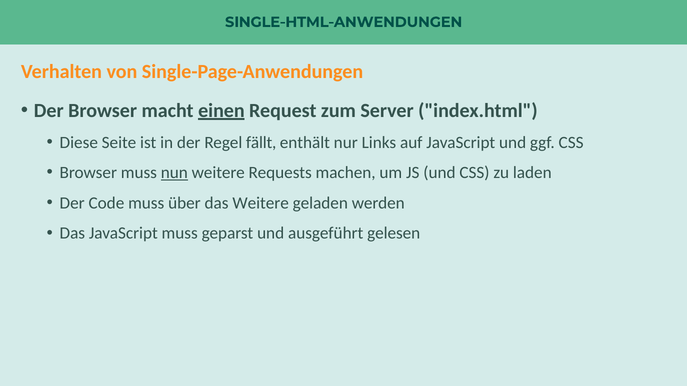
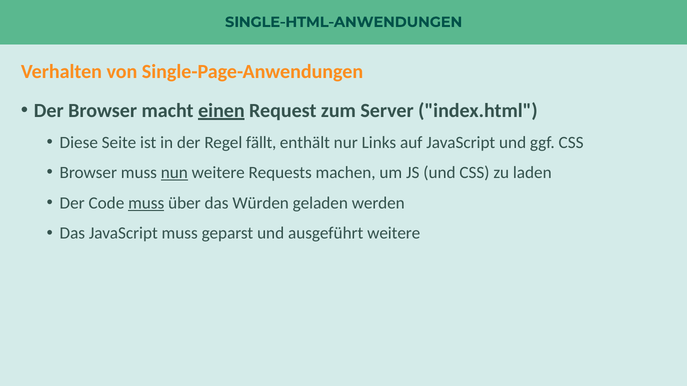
muss underline: none -> present (146, 203)
das Weitere: Weitere -> Würden (261, 203)
ausgeführt gelesen: gelesen -> weitere (394, 234)
